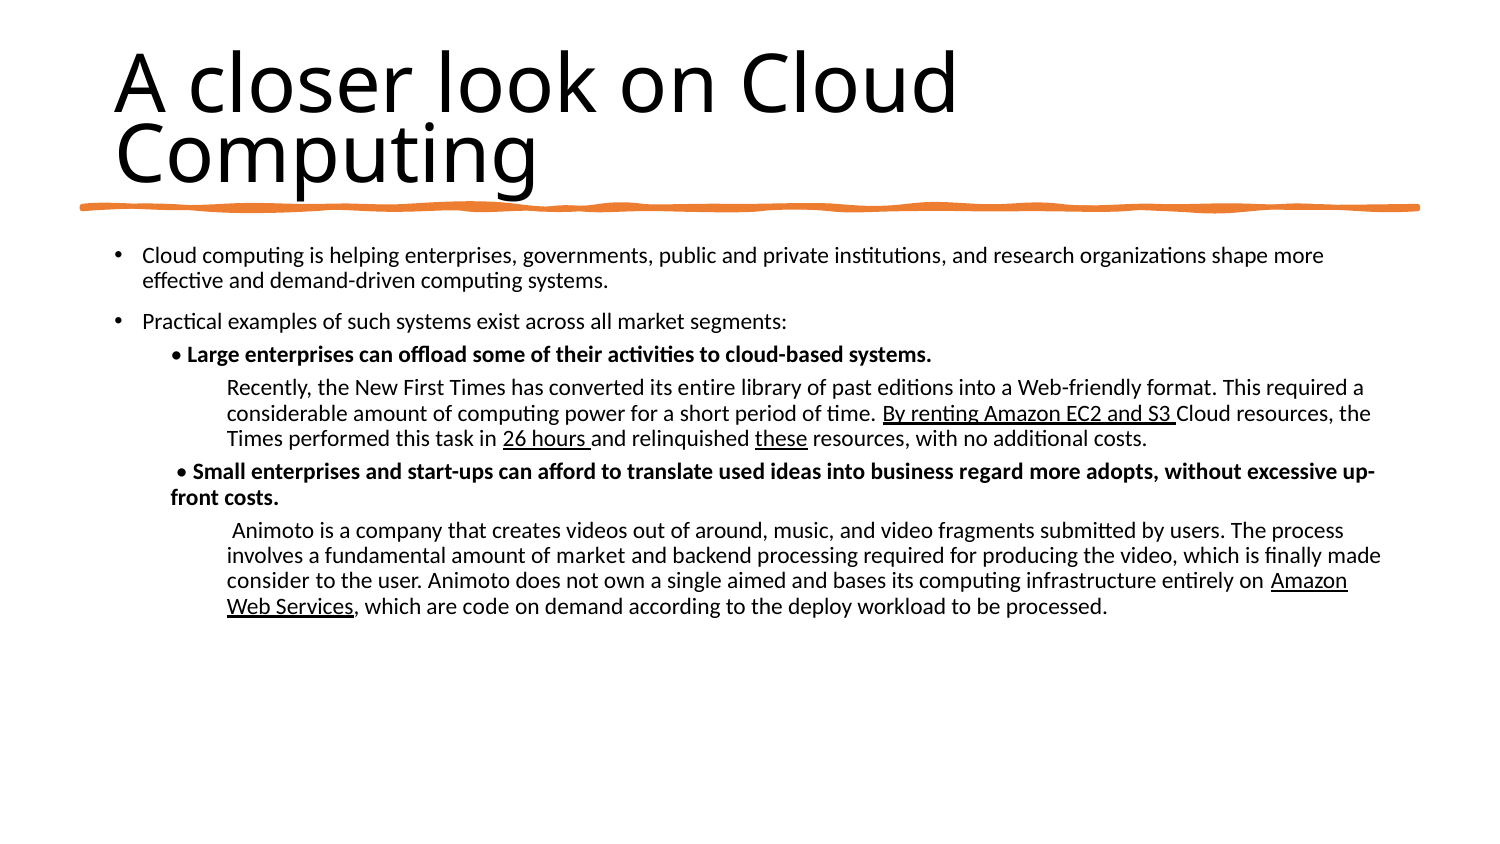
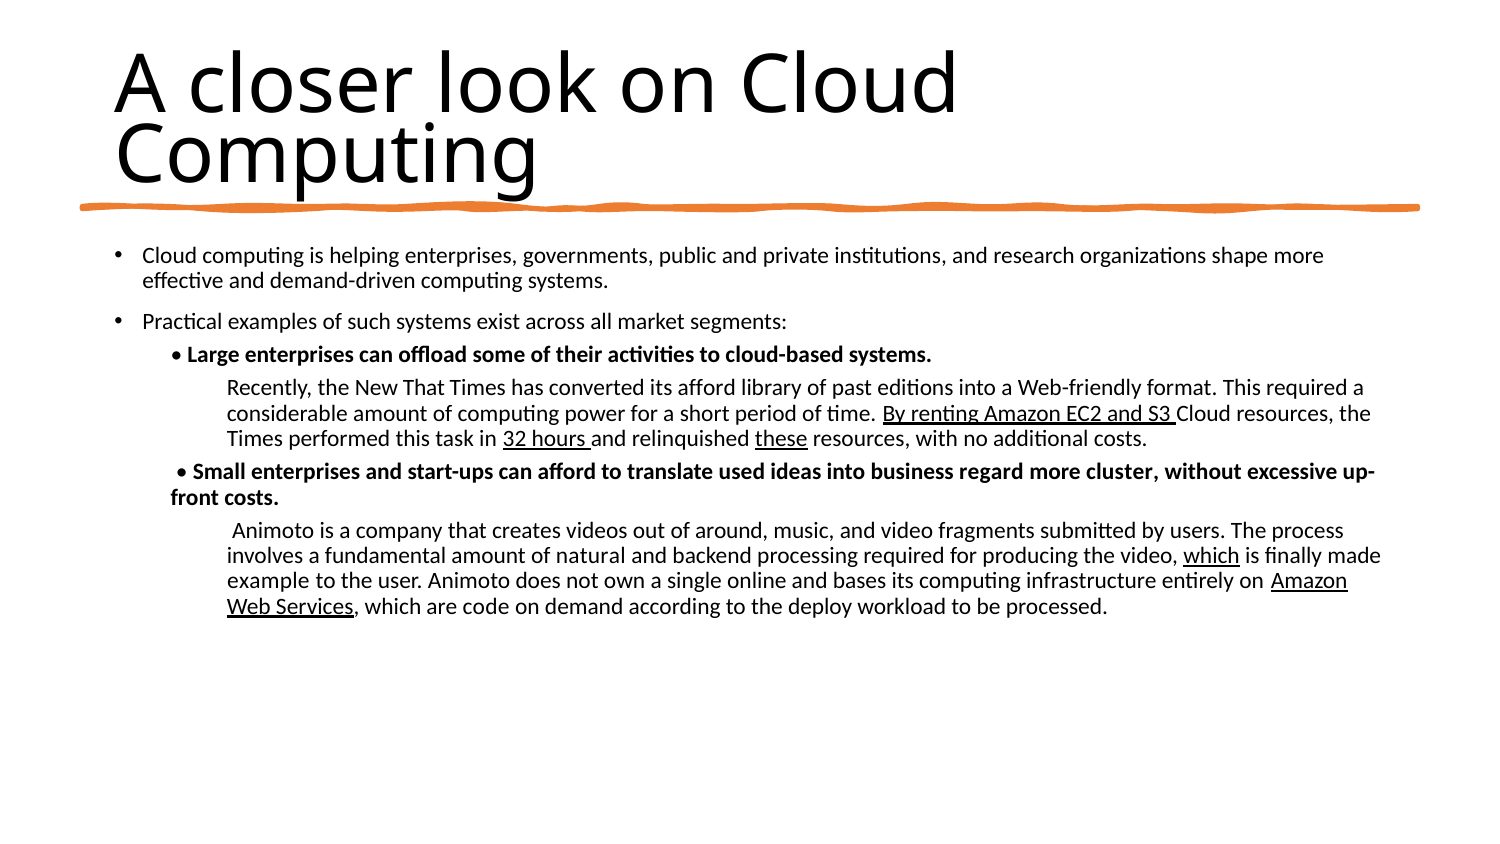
New First: First -> That (424, 388)
its entire: entire -> afford (707, 388)
26: 26 -> 32 (515, 439)
adopts: adopts -> cluster (1123, 472)
of market: market -> natural (591, 556)
which underline: none -> present (1212, 556)
consider: consider -> example (268, 581)
aimed: aimed -> online (757, 581)
